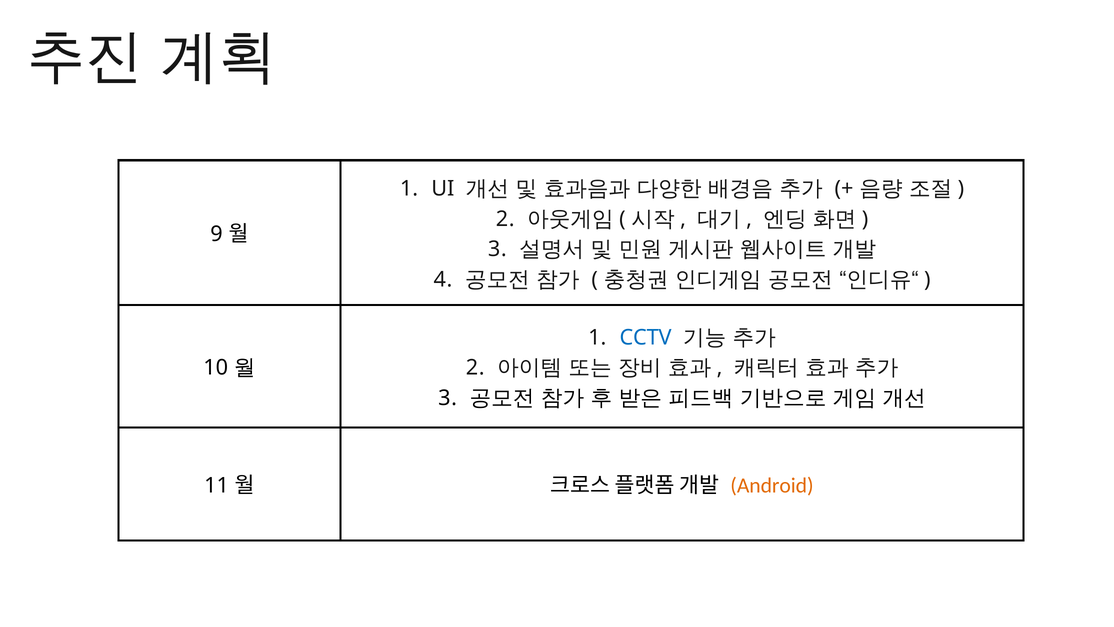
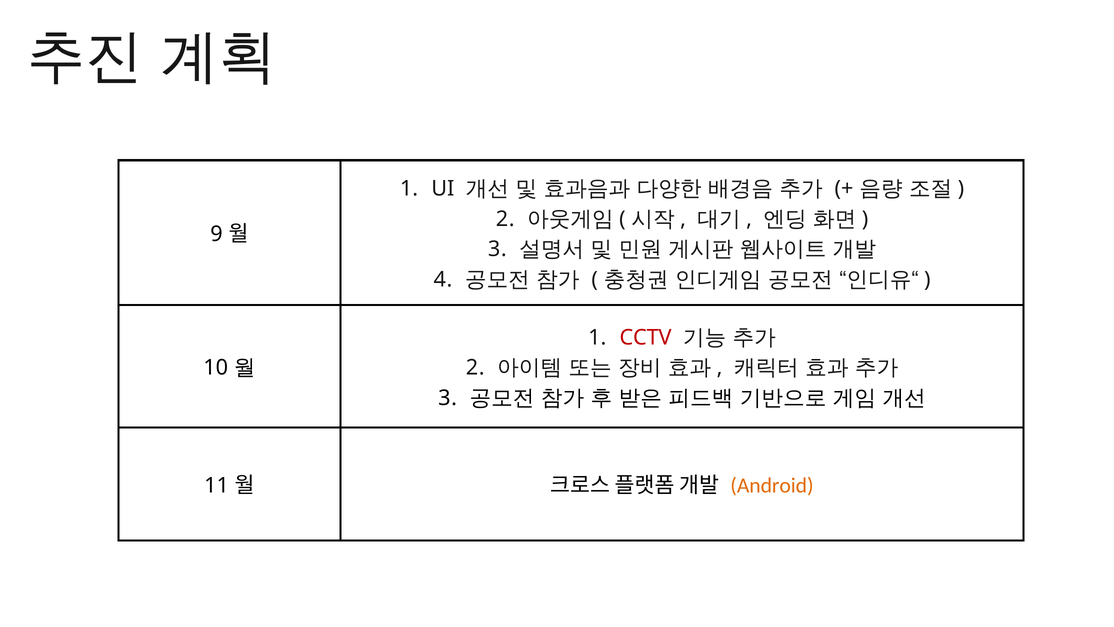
CCTV colour: blue -> red (646, 337)
